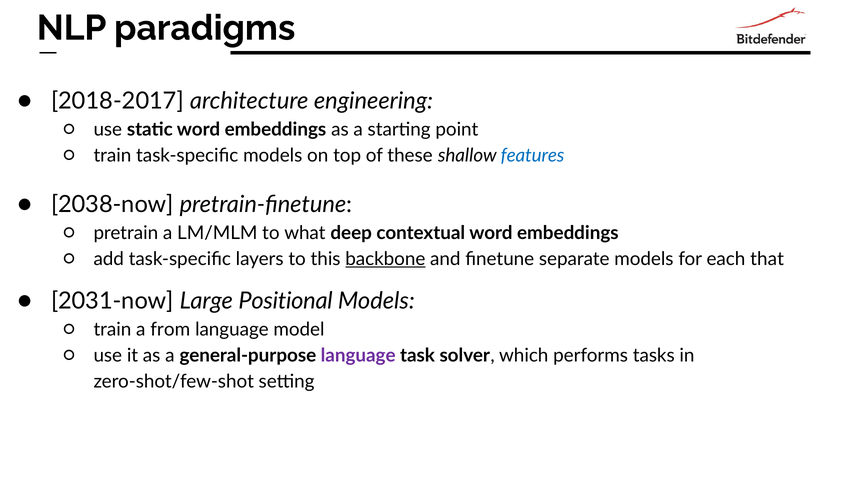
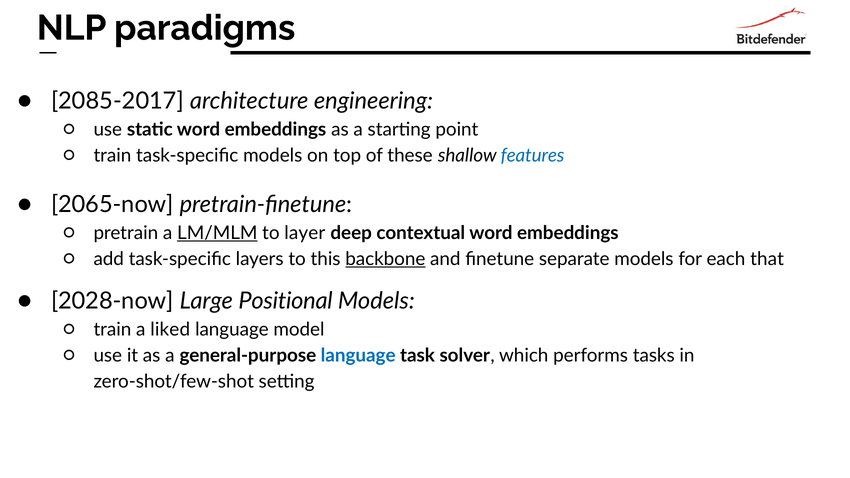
2018-2017: 2018-2017 -> 2085-2017 (117, 101)
2038-now: 2038-now -> 2065-now (112, 204)
LM/MLM underline: none -> present (217, 233)
what: what -> layer (305, 233)
2031-now: 2031-now -> 2028-now (112, 301)
from: from -> liked (170, 329)
language colour: purple -> blue (358, 355)
